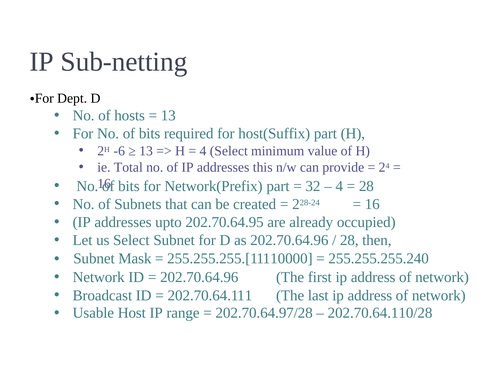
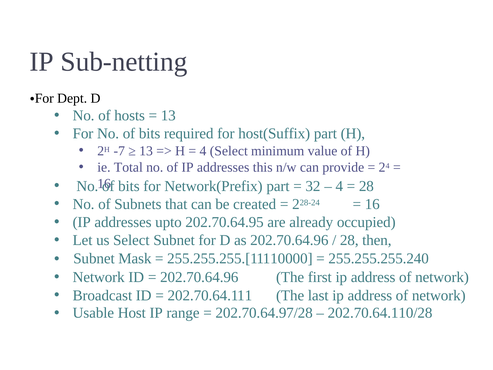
-6: -6 -> -7 (119, 151)
